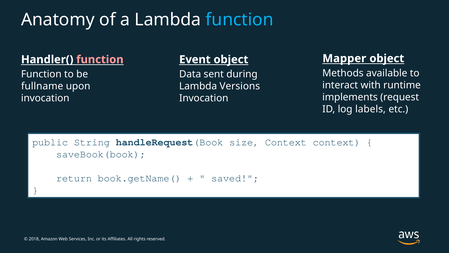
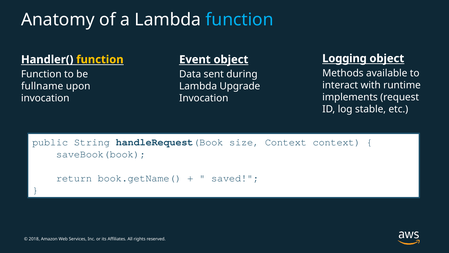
Mapper: Mapper -> Logging (344, 58)
function colour: pink -> yellow (100, 59)
Versions: Versions -> Upgrade (240, 86)
labels: labels -> stable (371, 109)
